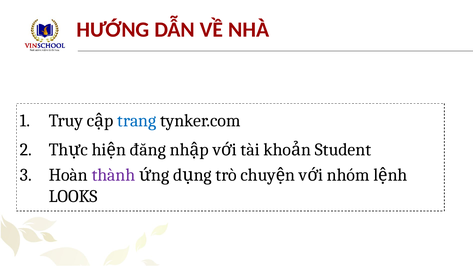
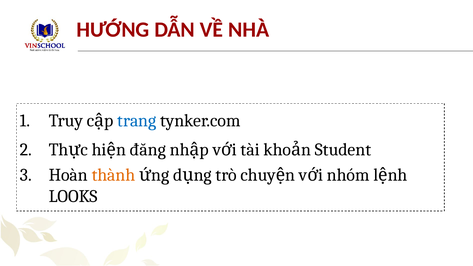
thành colour: purple -> orange (114, 175)
